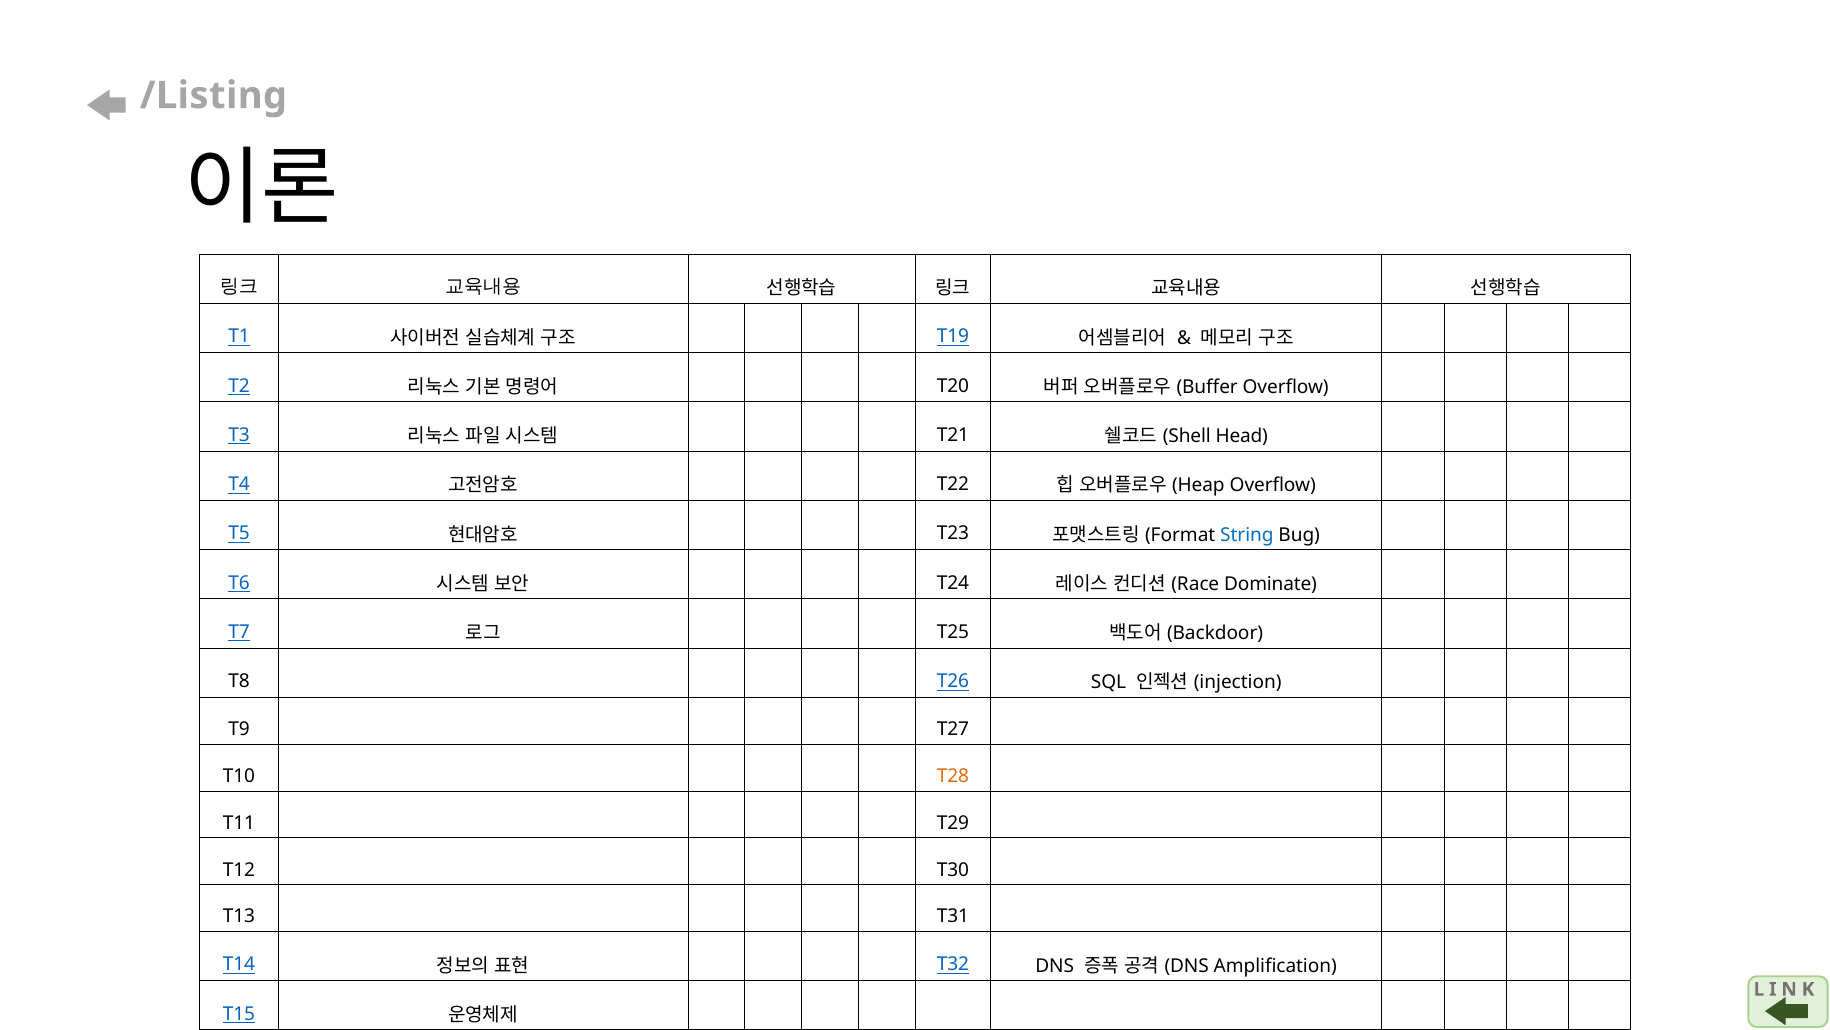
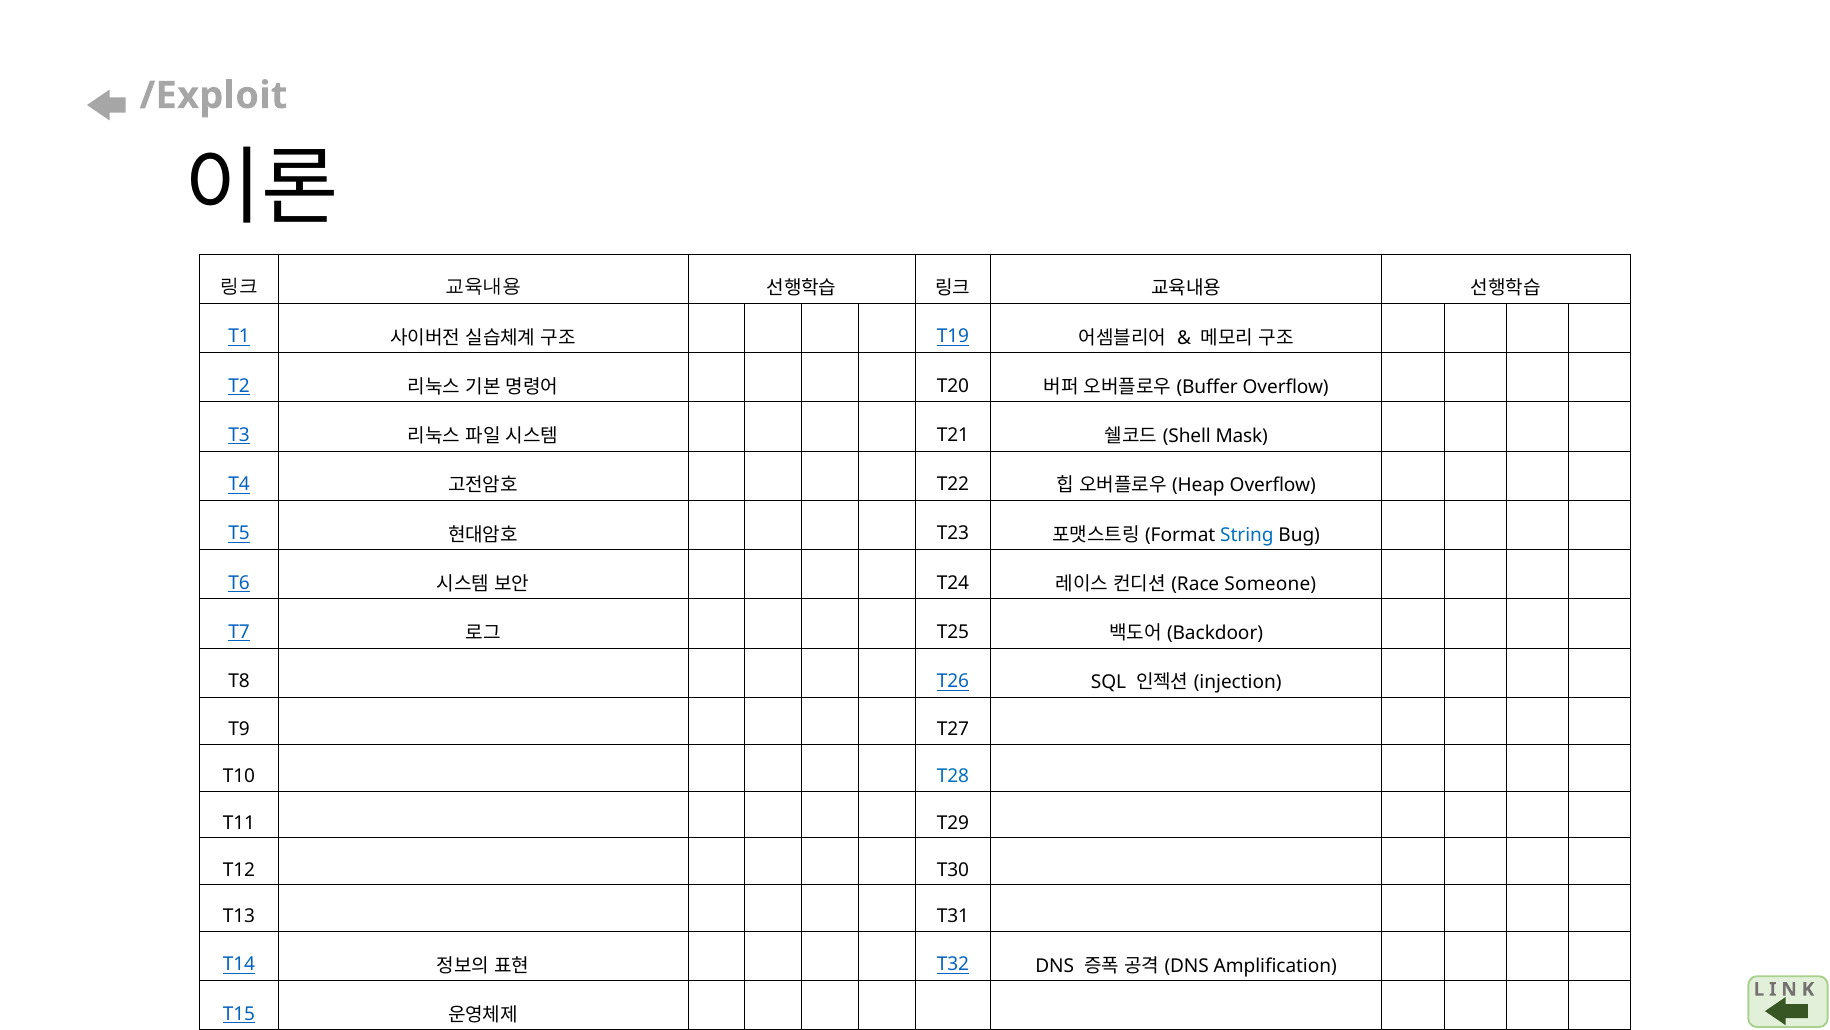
/Listing: /Listing -> /Exploit (213, 95)
Head: Head -> Mask (1242, 436)
Dominate: Dominate -> Someone (1270, 584)
T28 colour: orange -> blue (953, 776)
